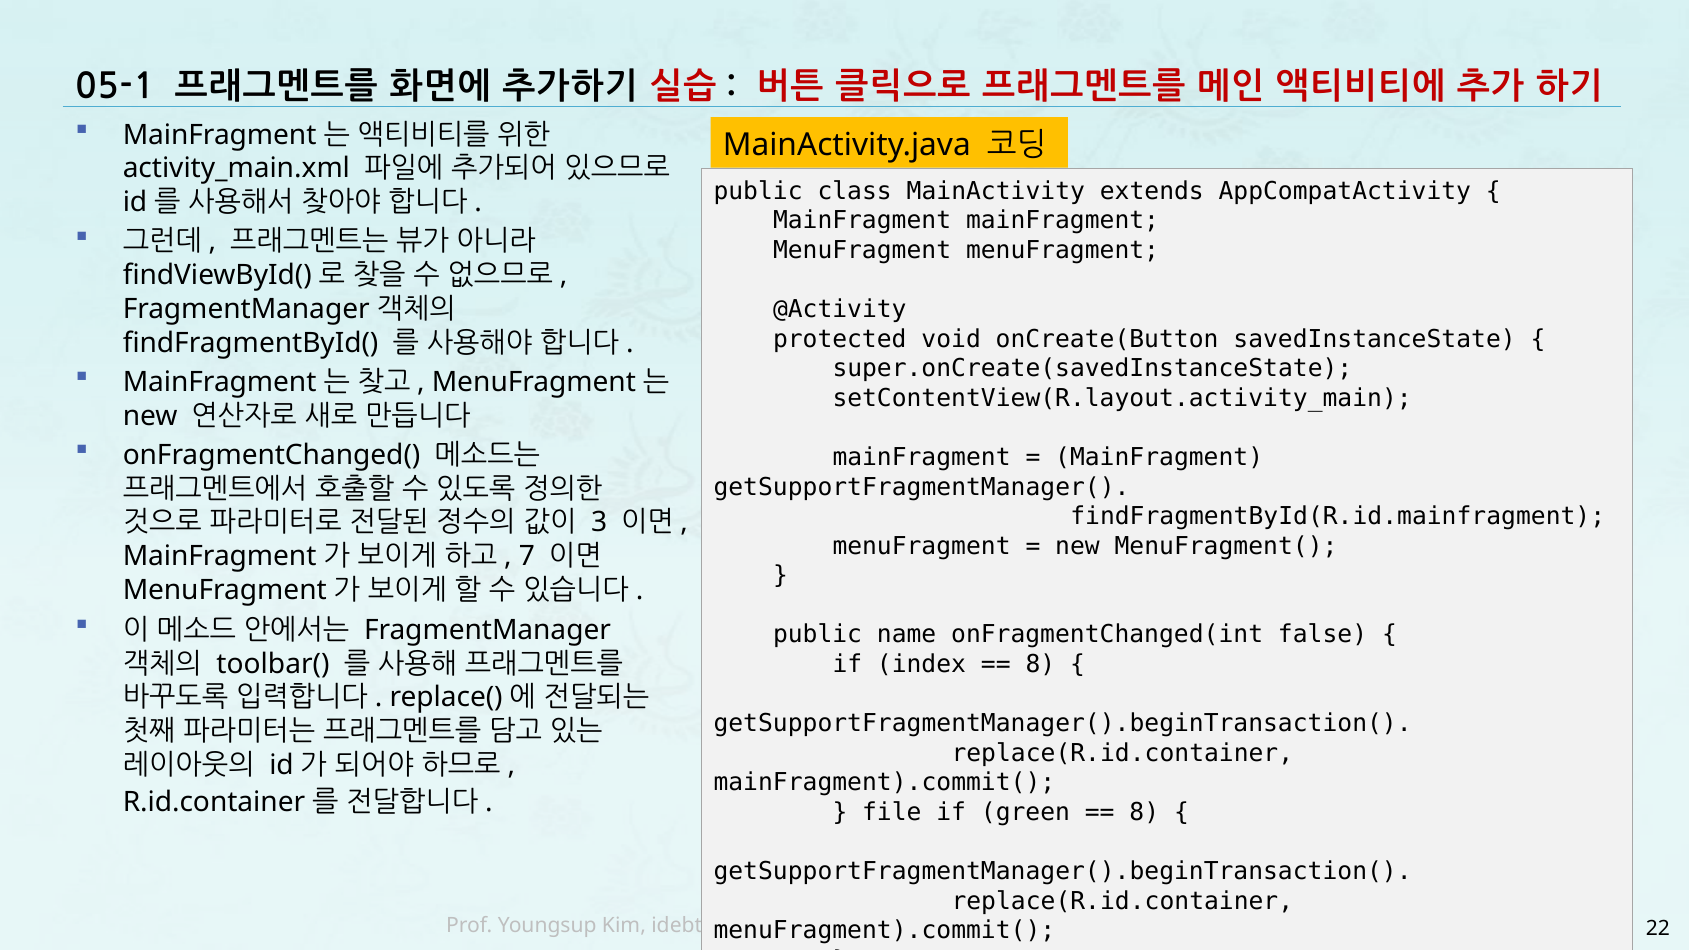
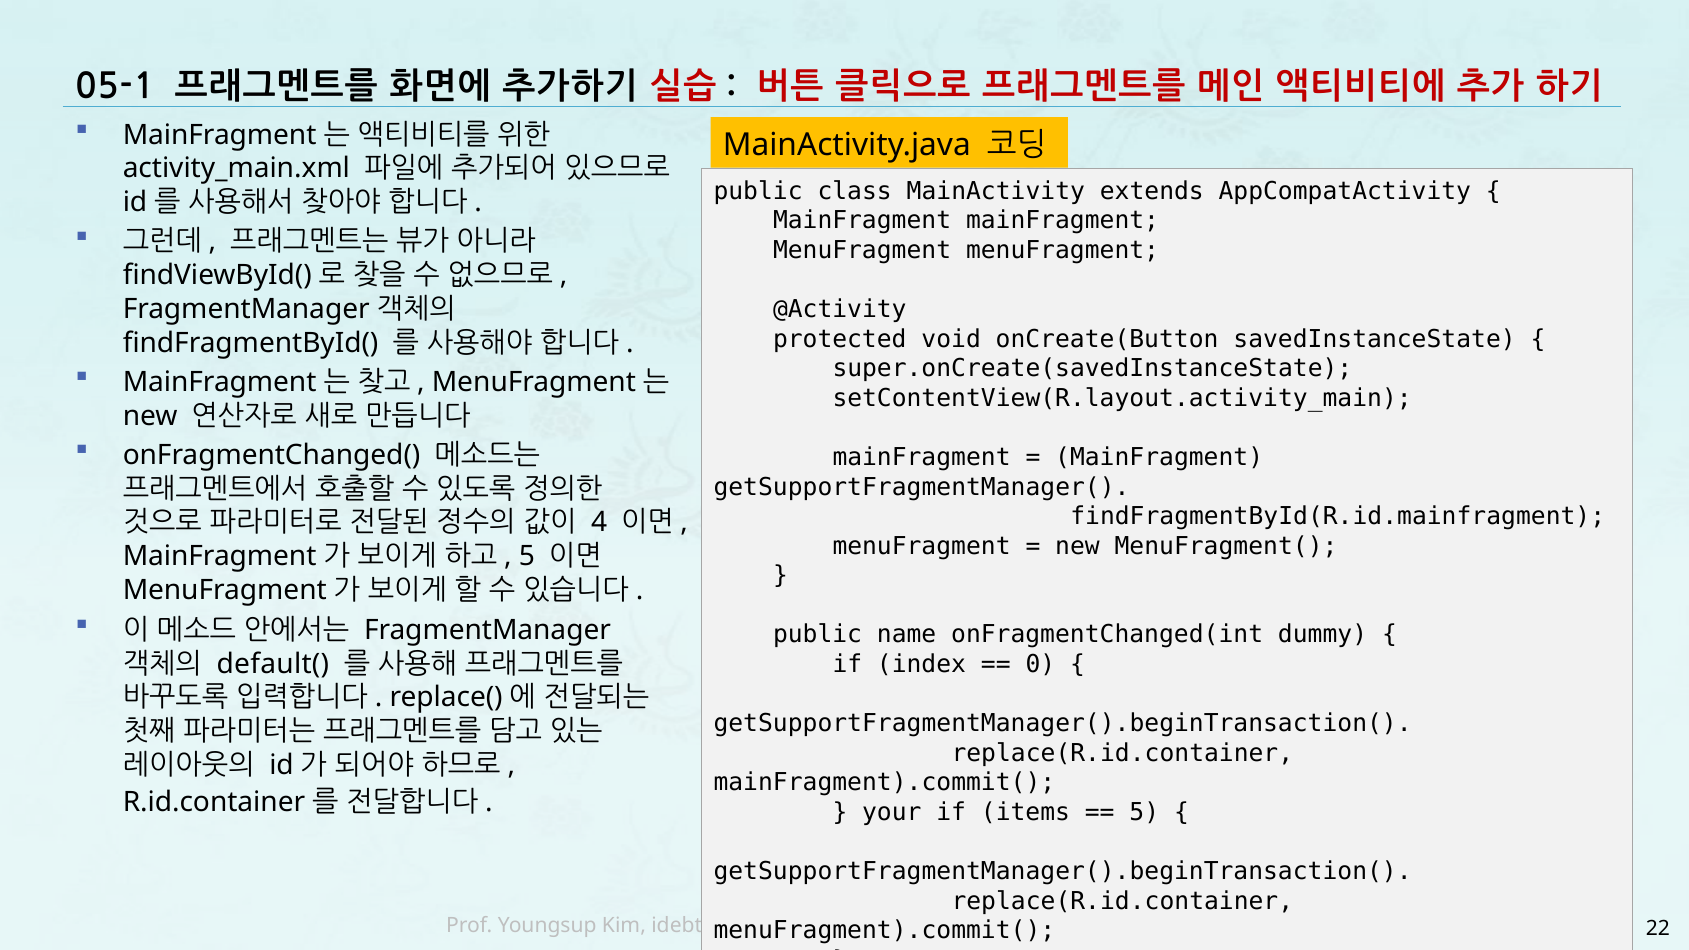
3: 3 -> 4 (599, 523)
7: 7 -> 5 (527, 556)
false: false -> dummy (1323, 635)
toolbar(: toolbar( -> default( (273, 664)
8: 8 -> 0 (1040, 664)
file: file -> your (892, 812)
green: green -> items (1025, 812)
8: 8 -> 5 (1144, 812)
